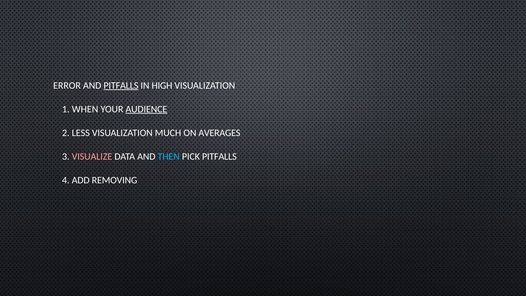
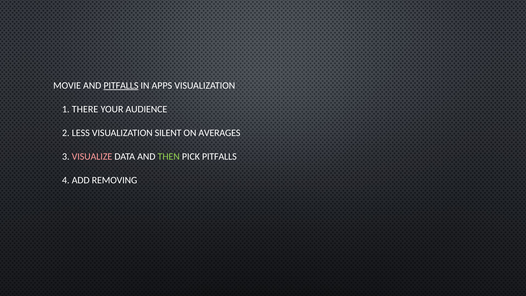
ERROR: ERROR -> MOVIE (67, 85)
HIGH: HIGH -> APPS (162, 85)
WHEN: WHEN -> THERE (85, 109)
AUDIENCE underline: present -> none (146, 109)
MUCH: MUCH -> SILENT (168, 133)
THEN colour: light blue -> light green (169, 156)
